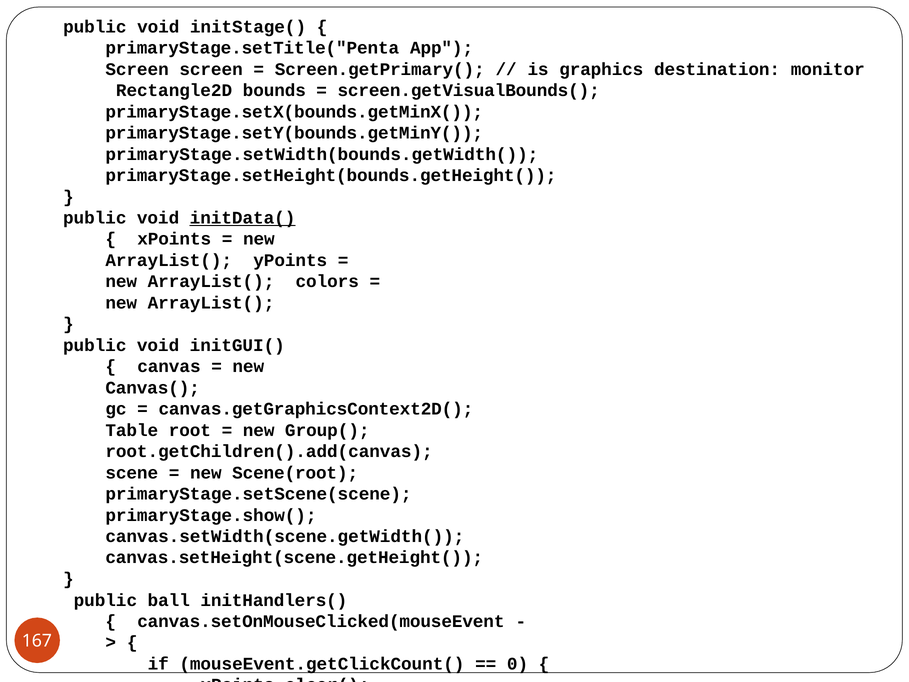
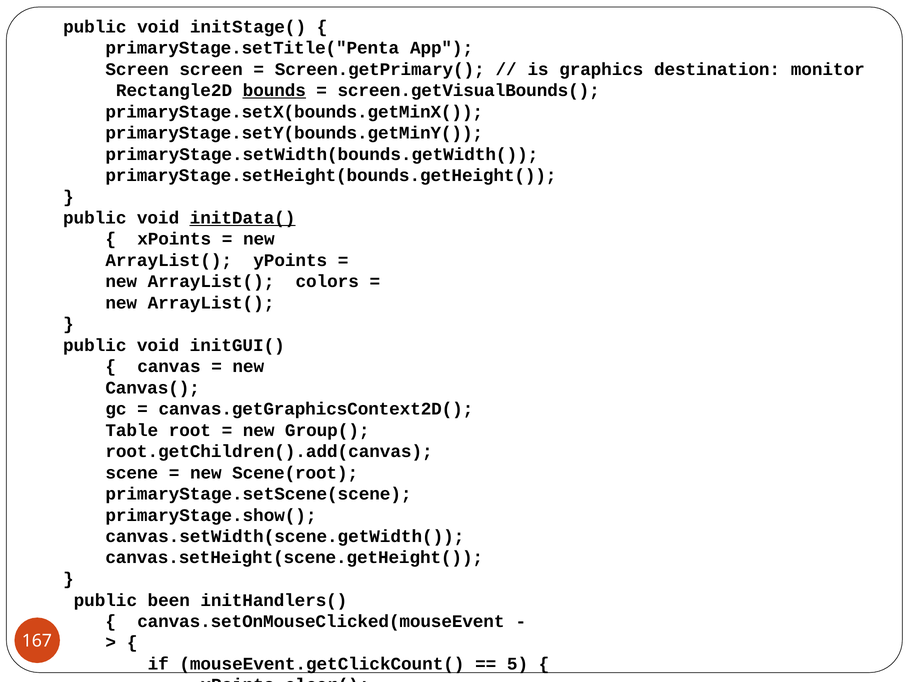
bounds underline: none -> present (274, 91)
ball: ball -> been (169, 600)
0: 0 -> 5 (518, 664)
